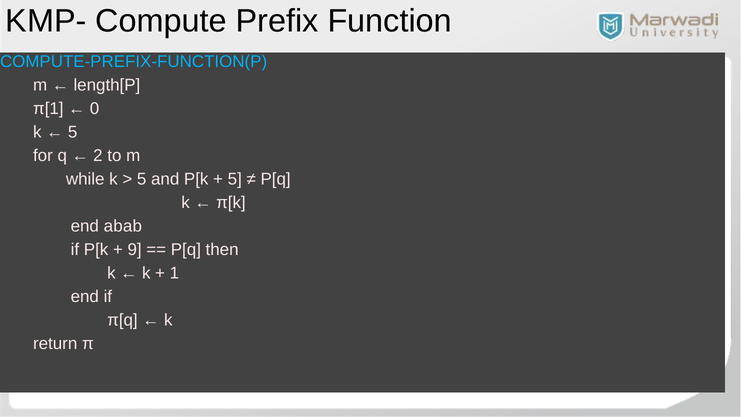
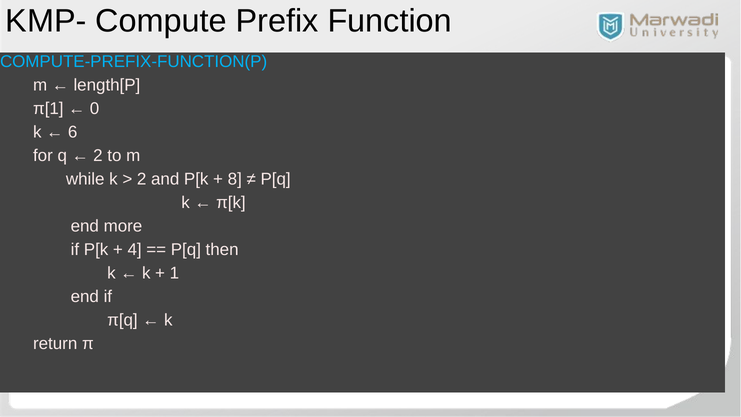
5: 5 -> 6 (73, 132)
5: 5 -> 2 (142, 179)
5: 5 -> 8 (235, 179)
abab: abab -> more (123, 226)
9: 9 -> 4 (135, 249)
